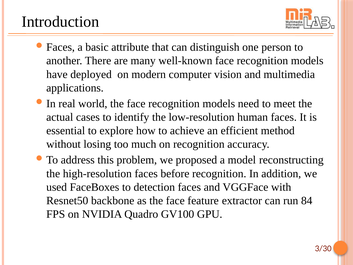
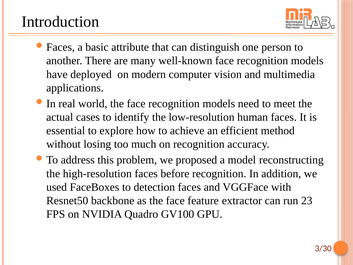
84: 84 -> 23 (307, 200)
